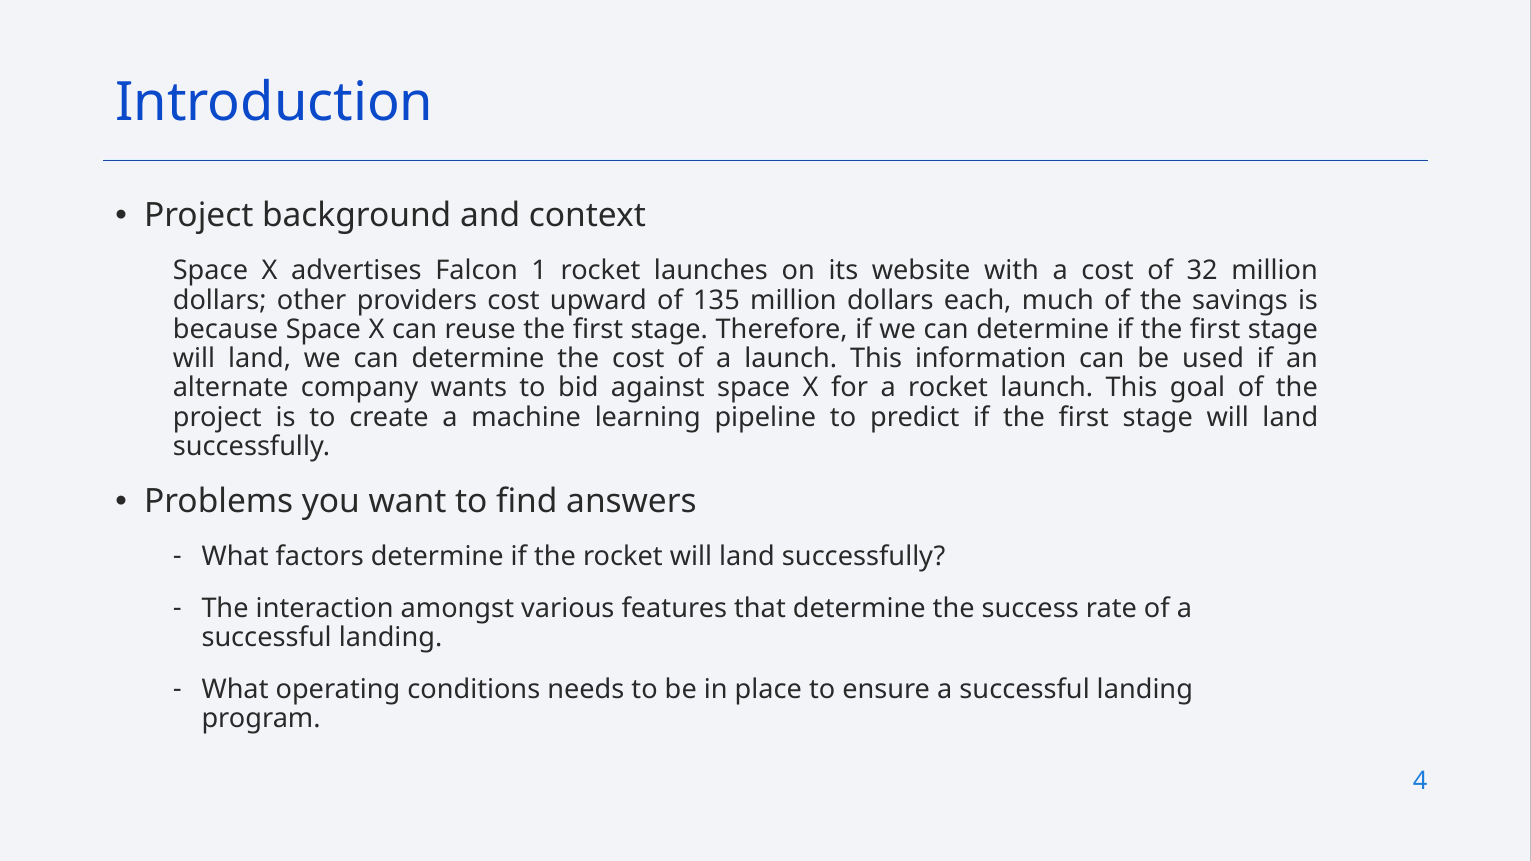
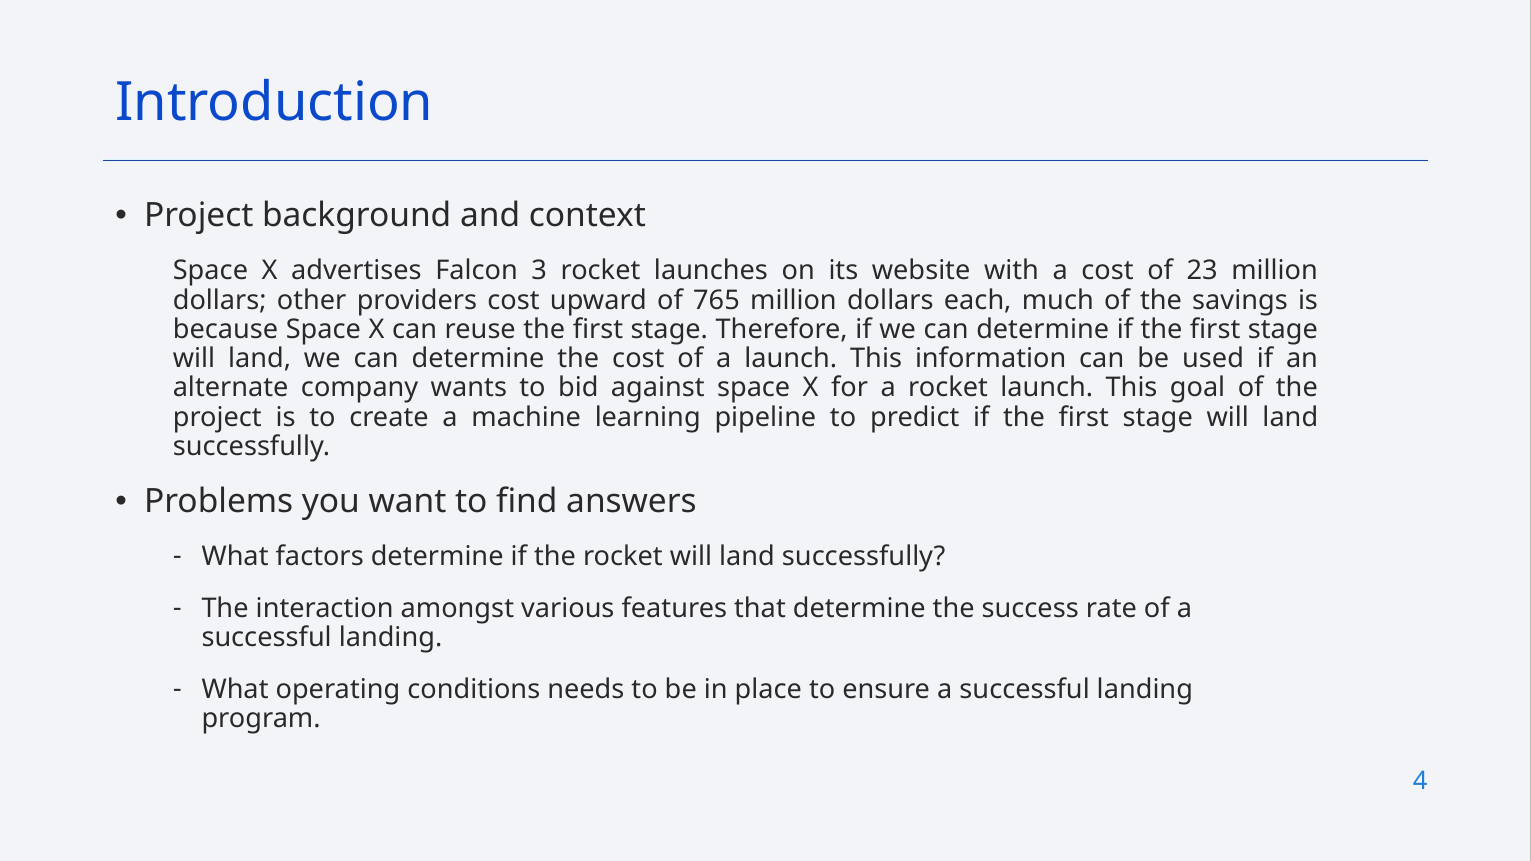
1: 1 -> 3 (539, 271)
32: 32 -> 23 (1202, 271)
135: 135 -> 765 (716, 300)
